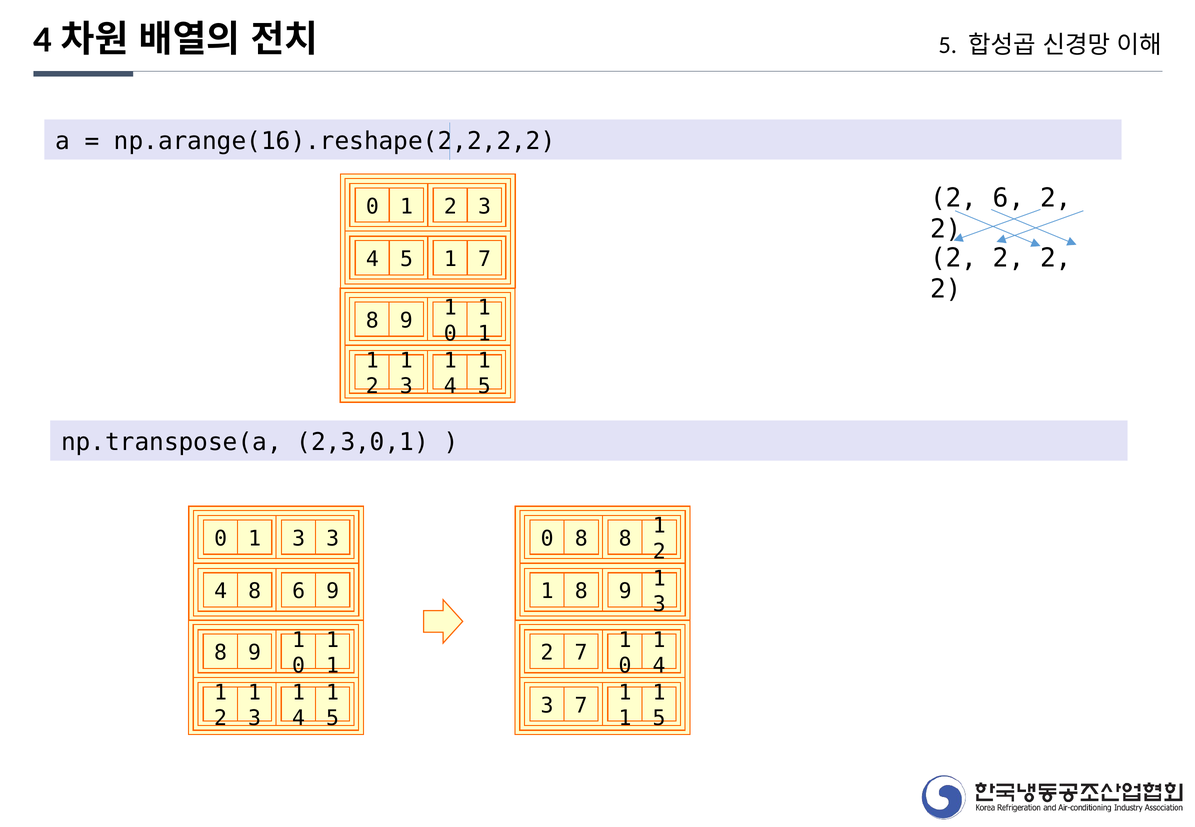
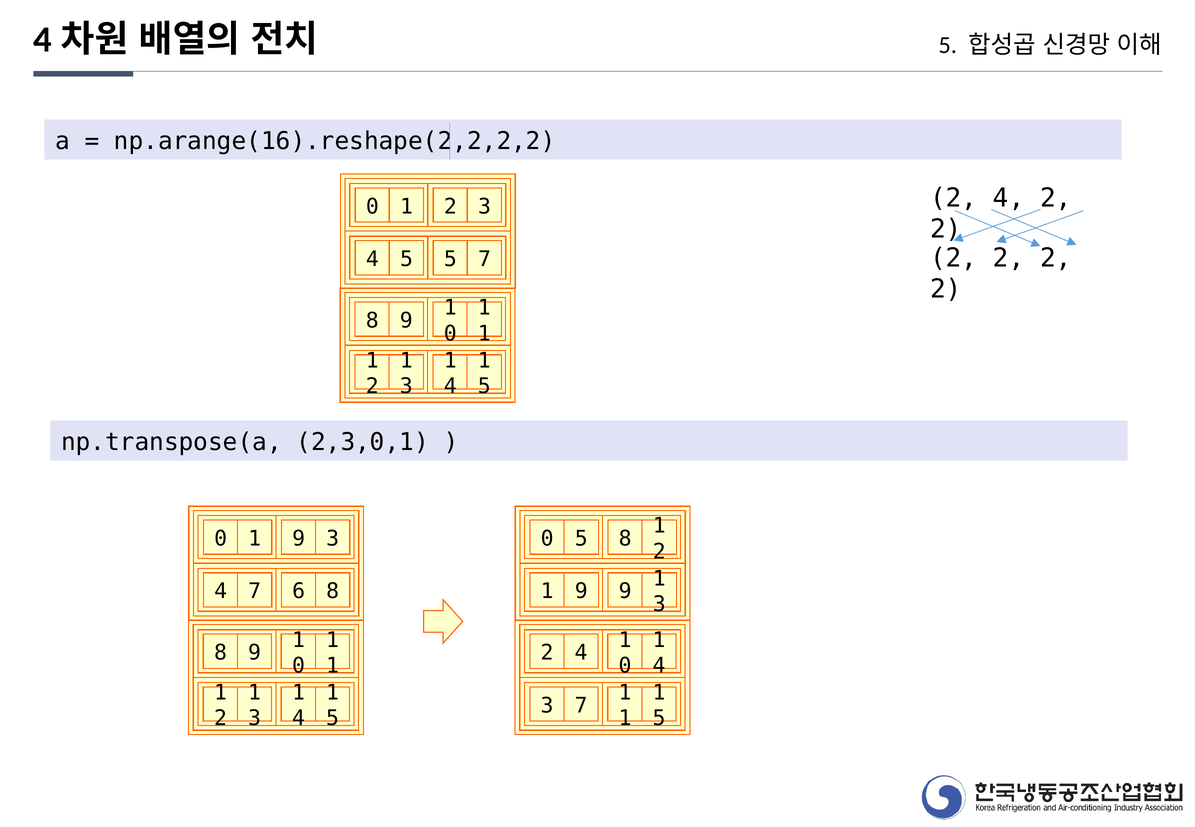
6: 6 -> 4 (1009, 198)
5 1: 1 -> 5 (450, 259)
0 1 3: 3 -> 9 (299, 539)
0 8: 8 -> 5 (581, 539)
4 8: 8 -> 7 (255, 592)
6 9: 9 -> 8 (333, 592)
8: 8 -> 9 (581, 592)
7: 7 -> 4 (581, 653)
